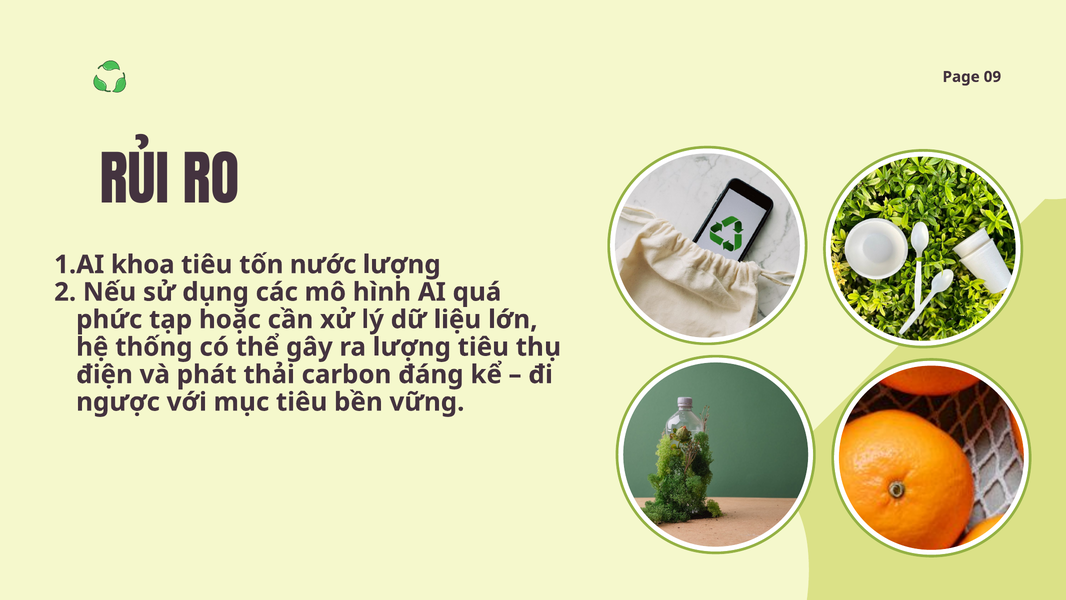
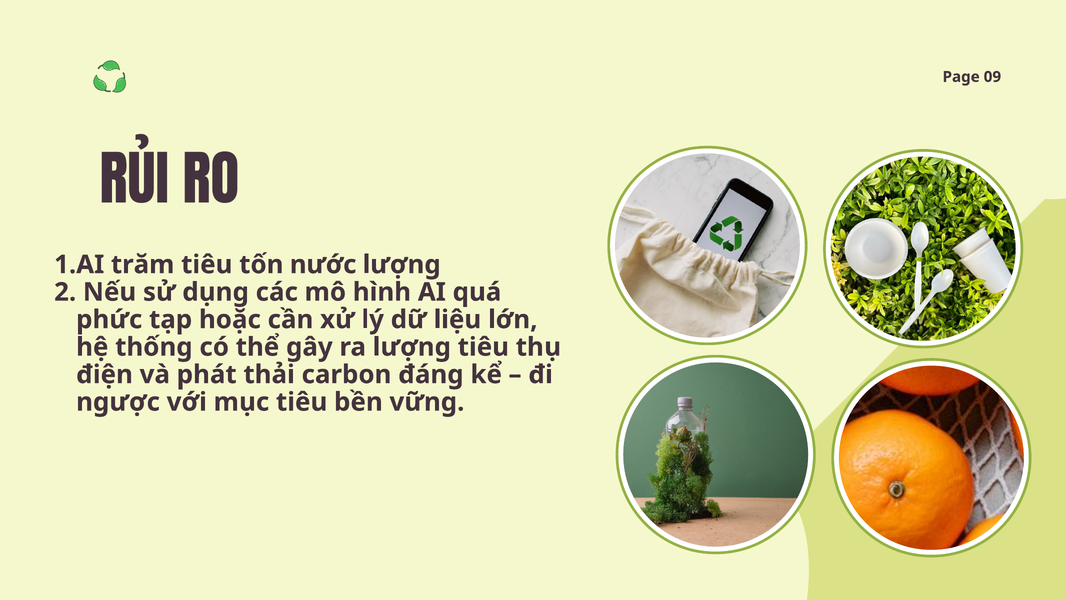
khoa: khoa -> trăm (143, 265)
